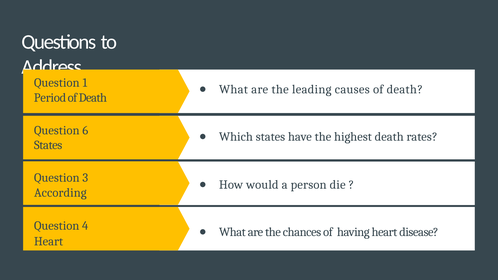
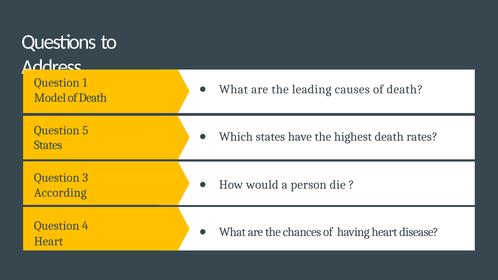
Period: Period -> Model (50, 98)
6: 6 -> 5 (85, 130)
